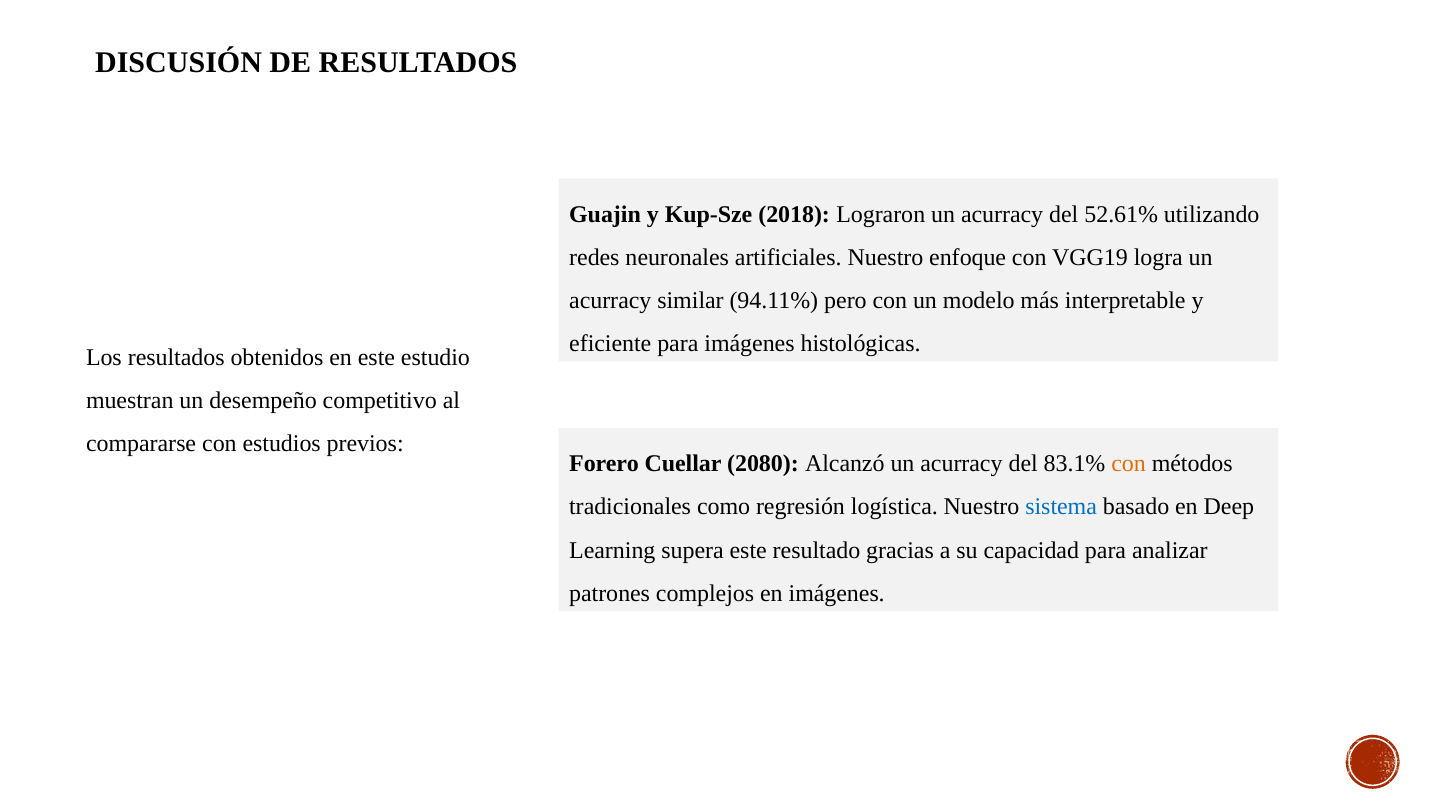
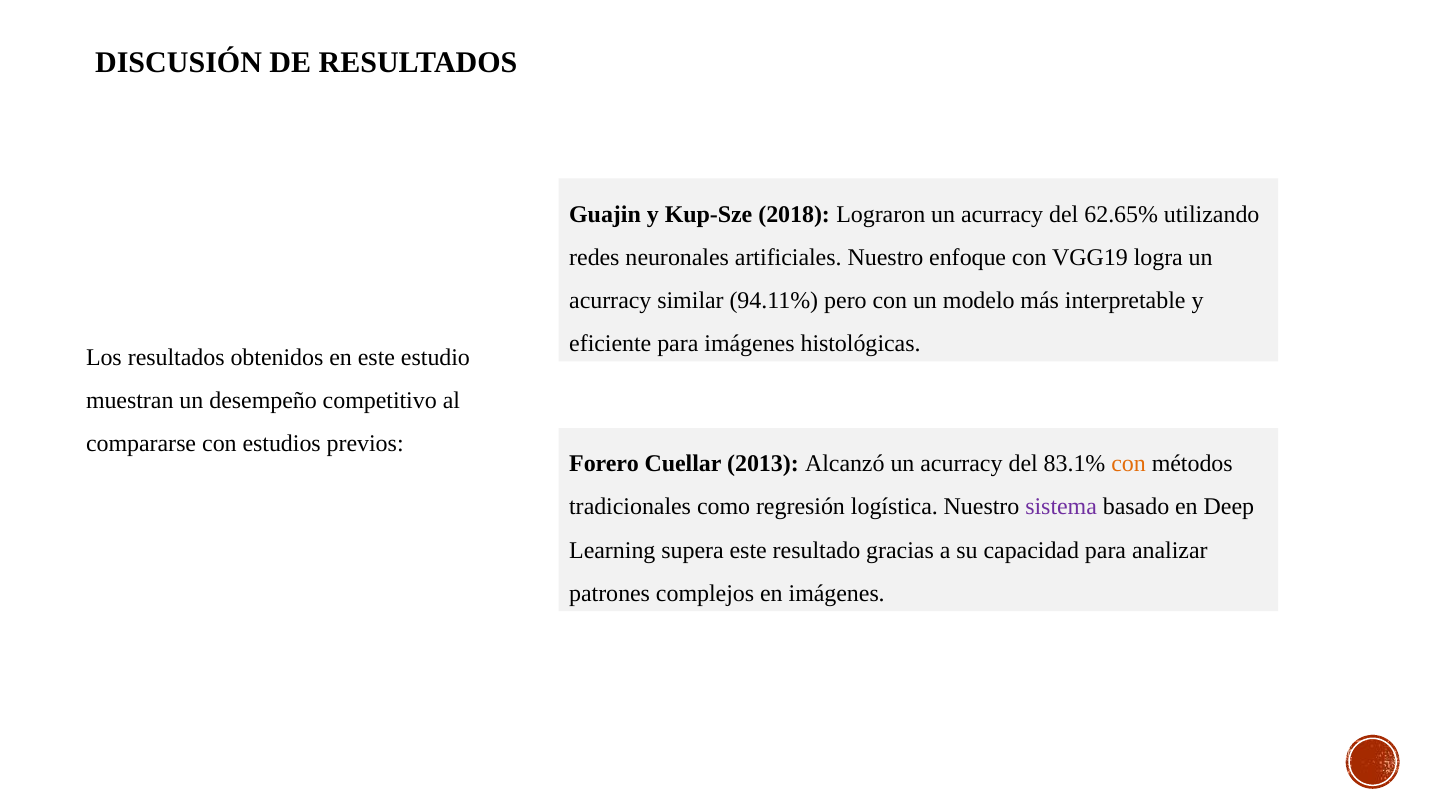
52.61%: 52.61% -> 62.65% (1121, 214)
2080: 2080 -> 2013 (763, 464)
sistema colour: blue -> purple (1061, 507)
